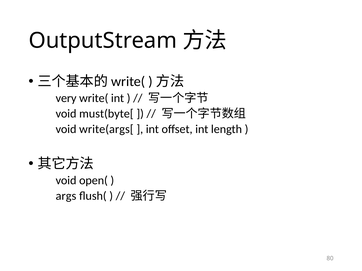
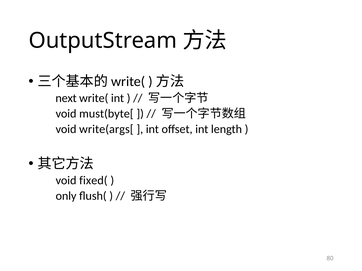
very: very -> next (66, 98)
open(: open( -> fixed( (93, 181)
args: args -> only (66, 196)
